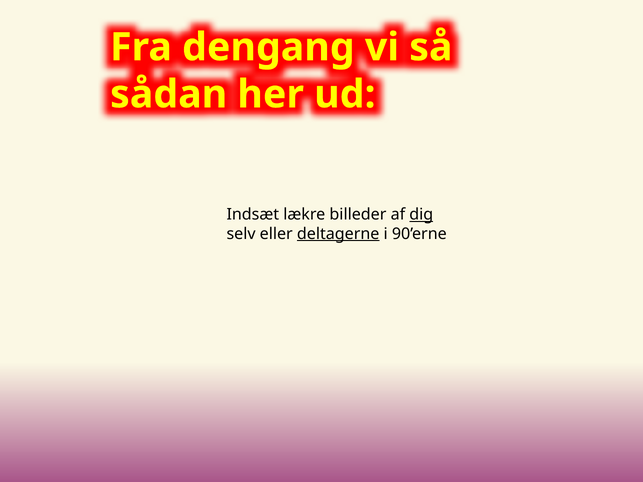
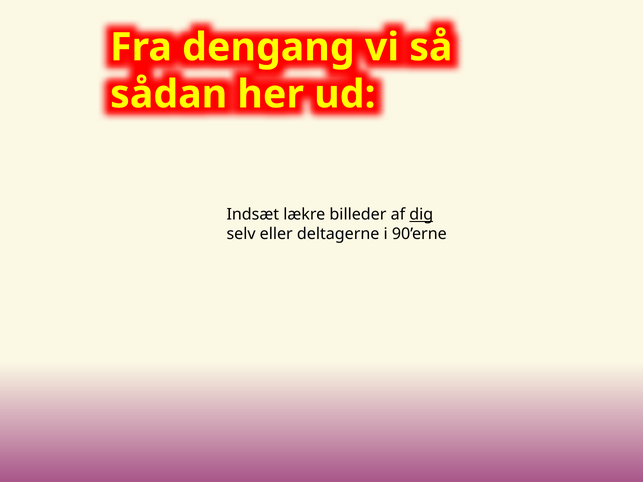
deltagerne underline: present -> none (338, 234)
